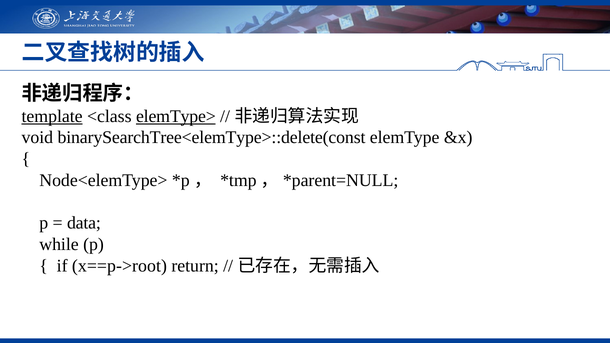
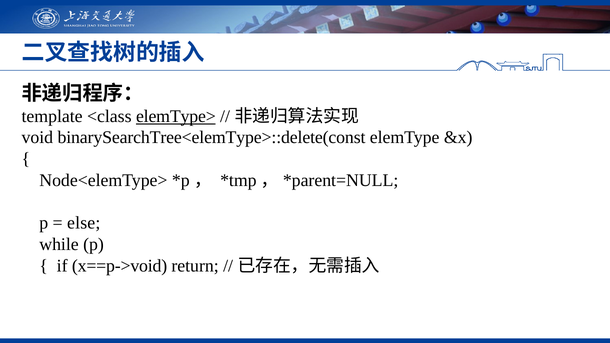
template underline: present -> none (52, 116)
data: data -> else (84, 223)
x==p->root: x==p->root -> x==p->void (120, 266)
